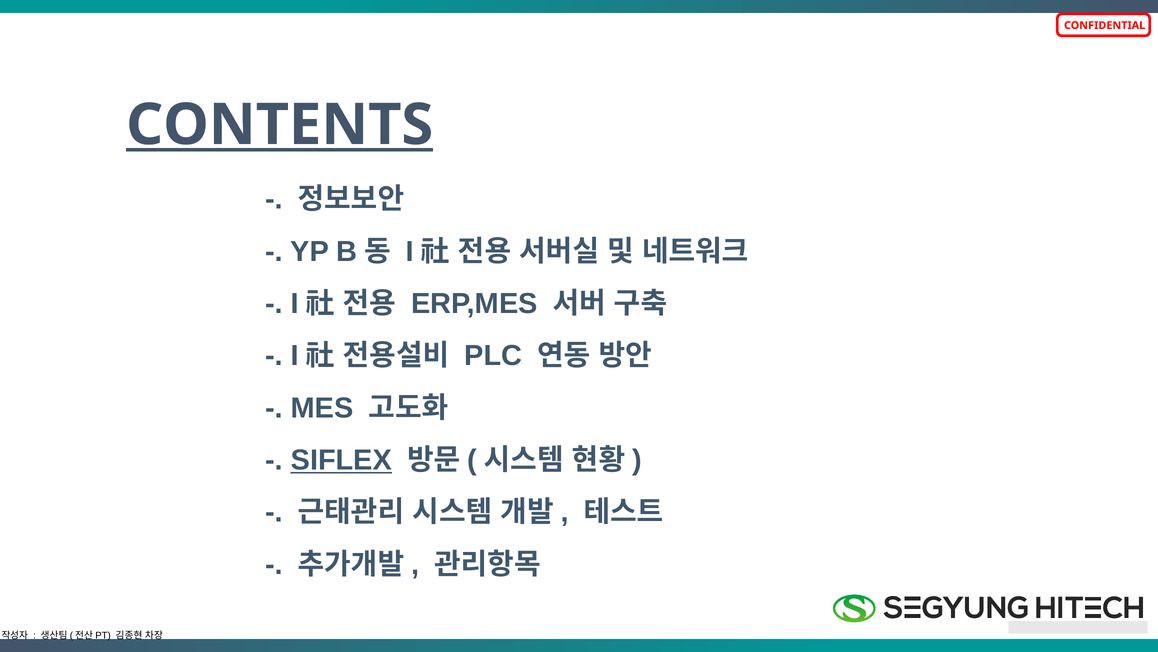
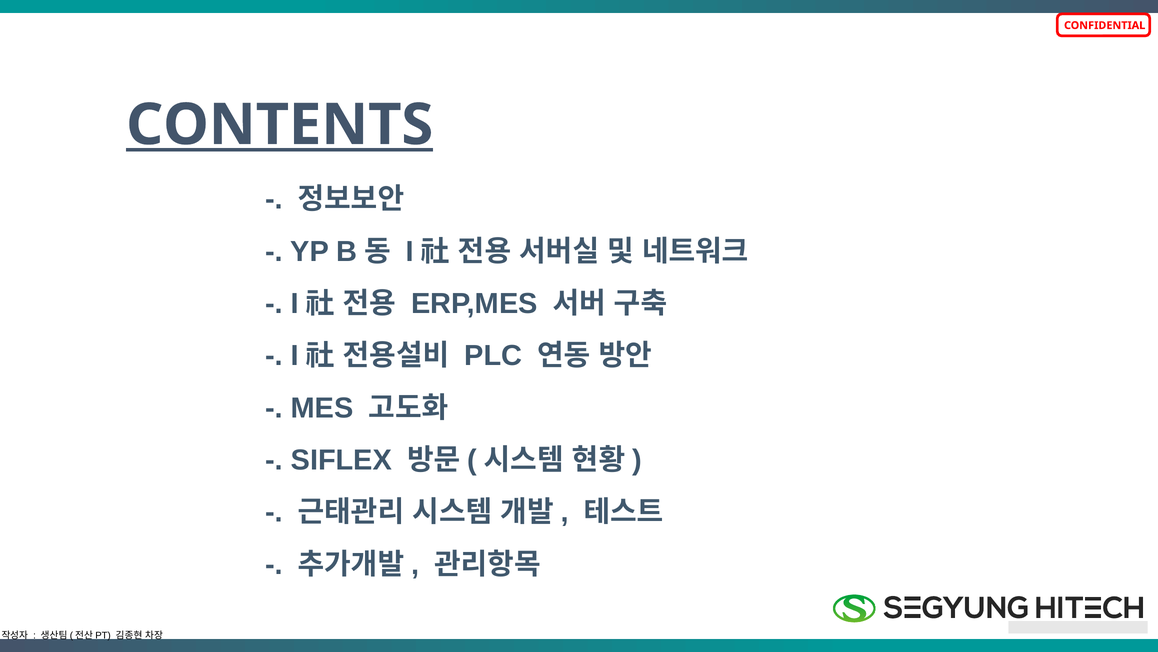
SIFLEX underline: present -> none (341, 460)
